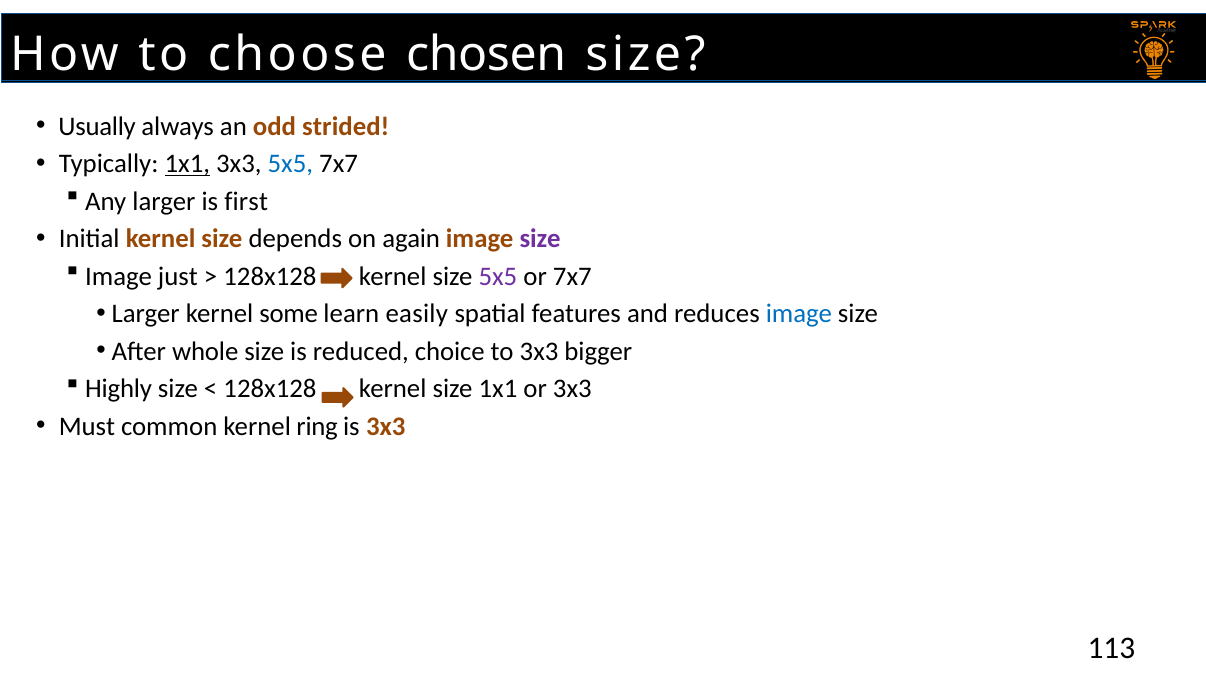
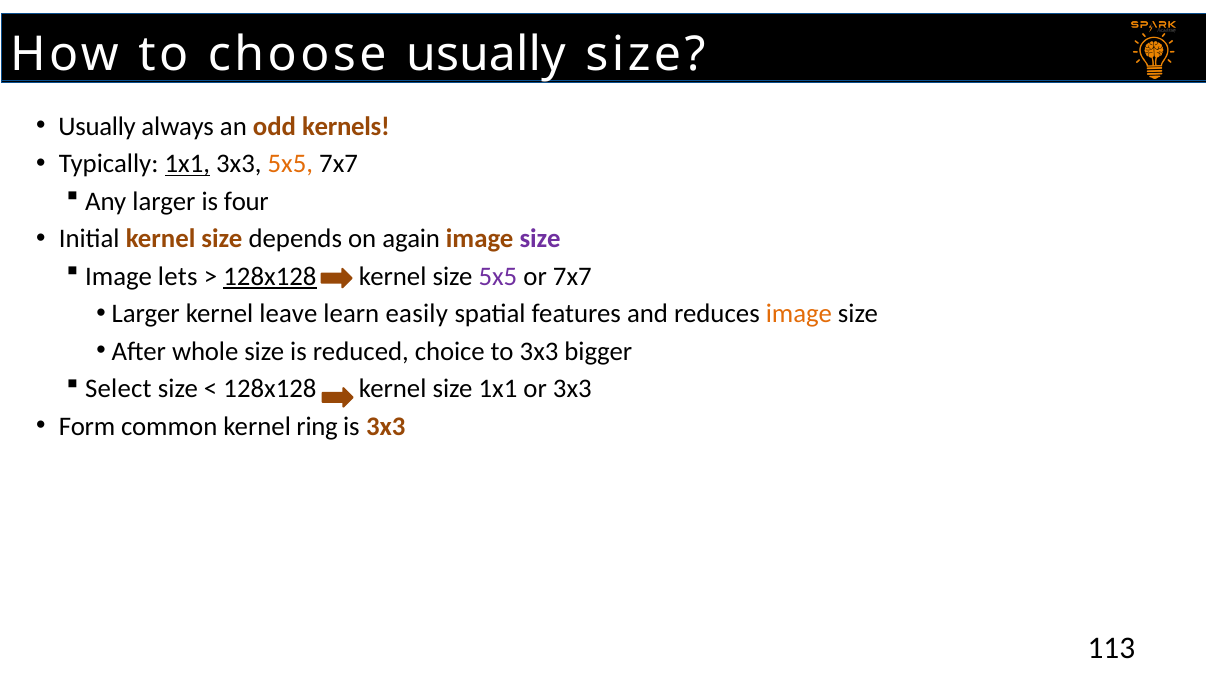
choose chosen: chosen -> usually (486, 55)
strided: strided -> kernels (346, 126)
5x5 colour: blue -> orange (290, 164)
first: first -> four (246, 202)
just: just -> lets (178, 277)
128x128 underline: none -> present (270, 277)
some: some -> leave (288, 314)
image colour: blue -> orange (799, 314)
Highly: Highly -> Select (118, 389)
Must: Must -> Form (87, 427)
